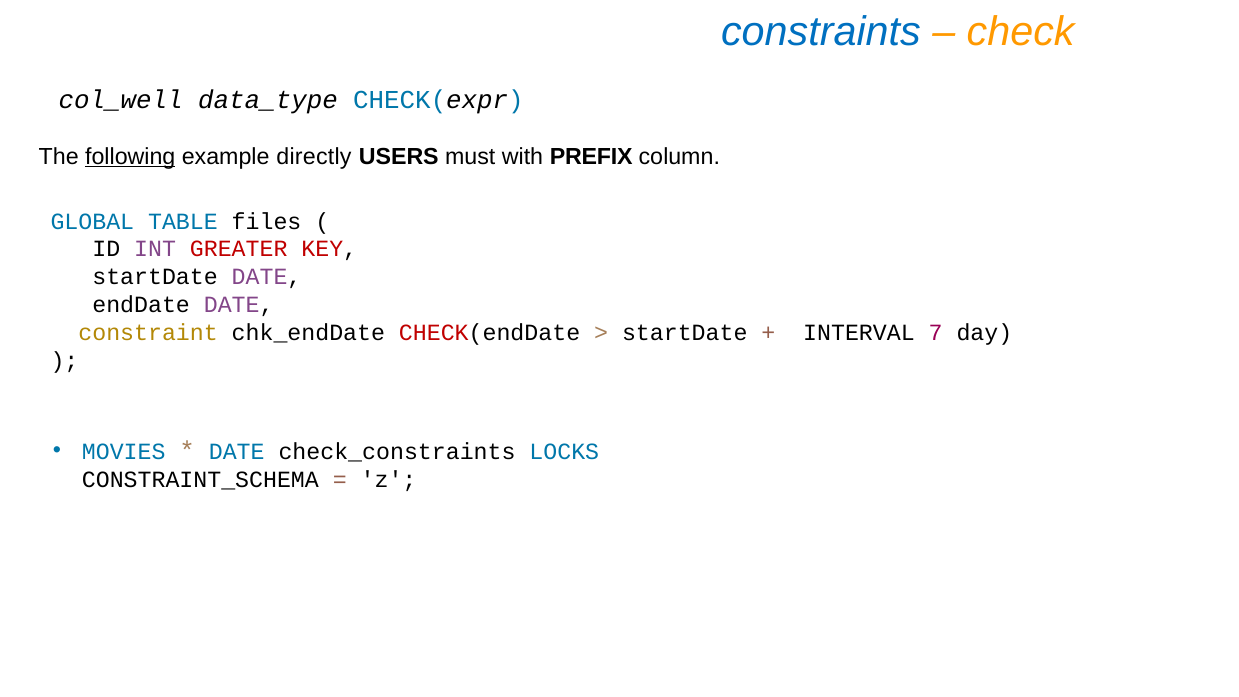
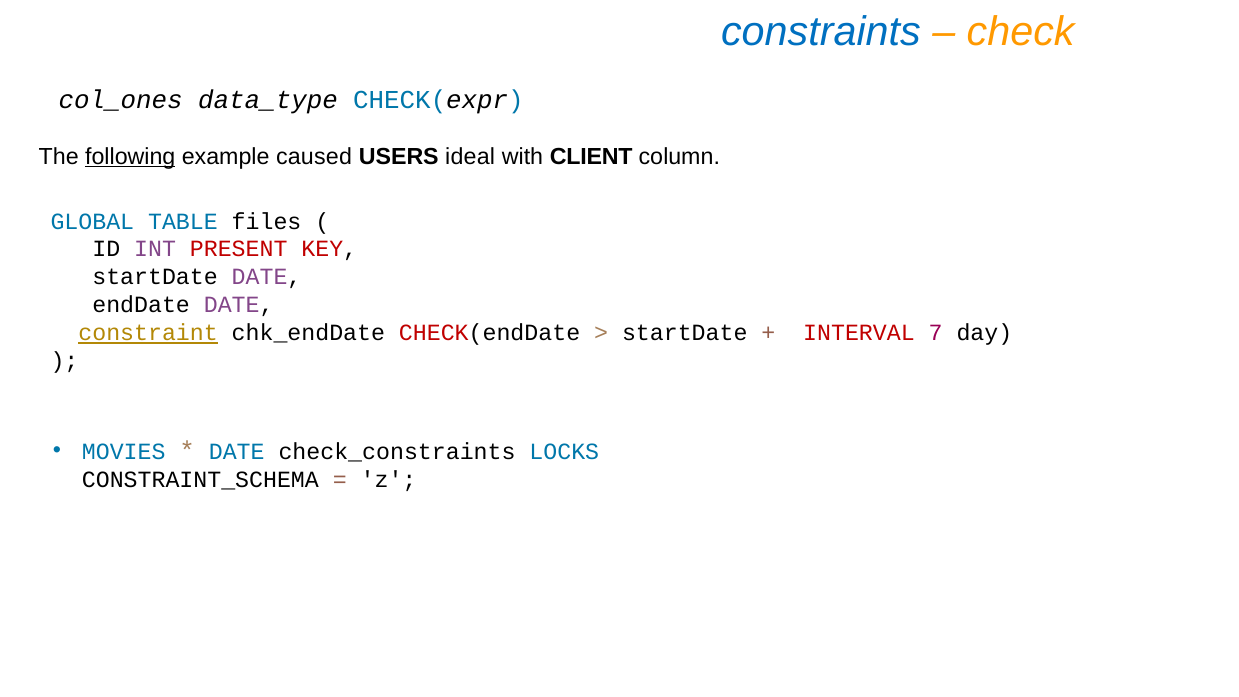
col_well: col_well -> col_ones (121, 100)
directly: directly -> caused (314, 156)
must: must -> ideal (470, 156)
PREFIX: PREFIX -> CLIENT (591, 156)
GREATER: GREATER -> PRESENT (239, 249)
constraint underline: none -> present (148, 333)
INTERVAL colour: black -> red (859, 333)
